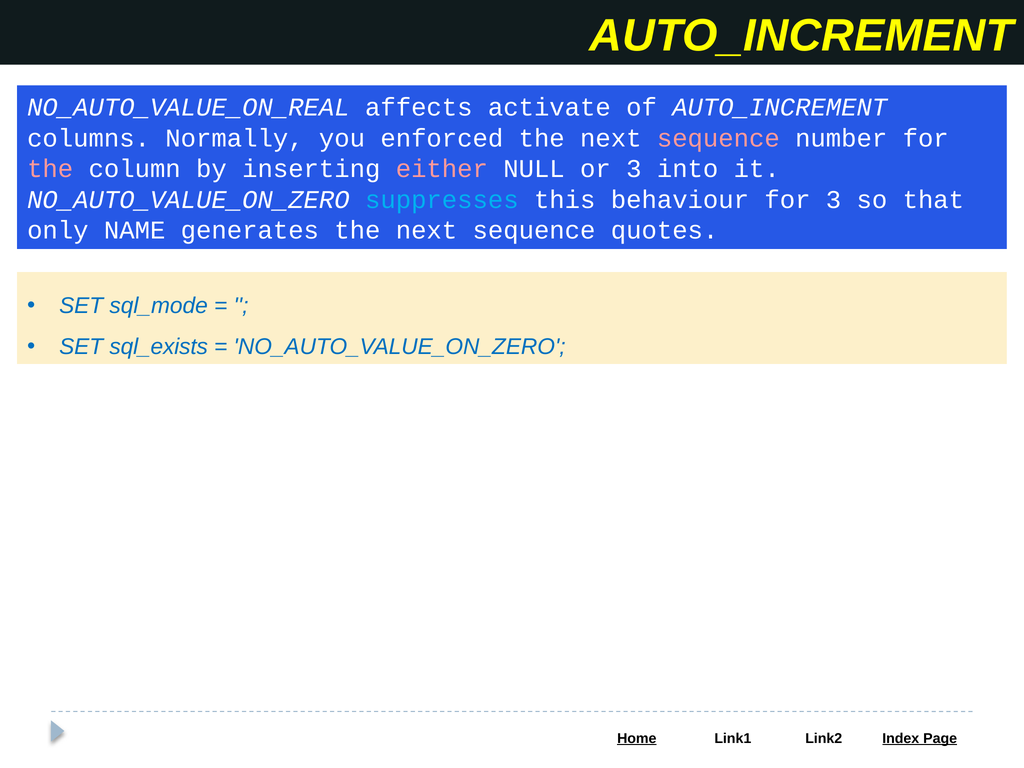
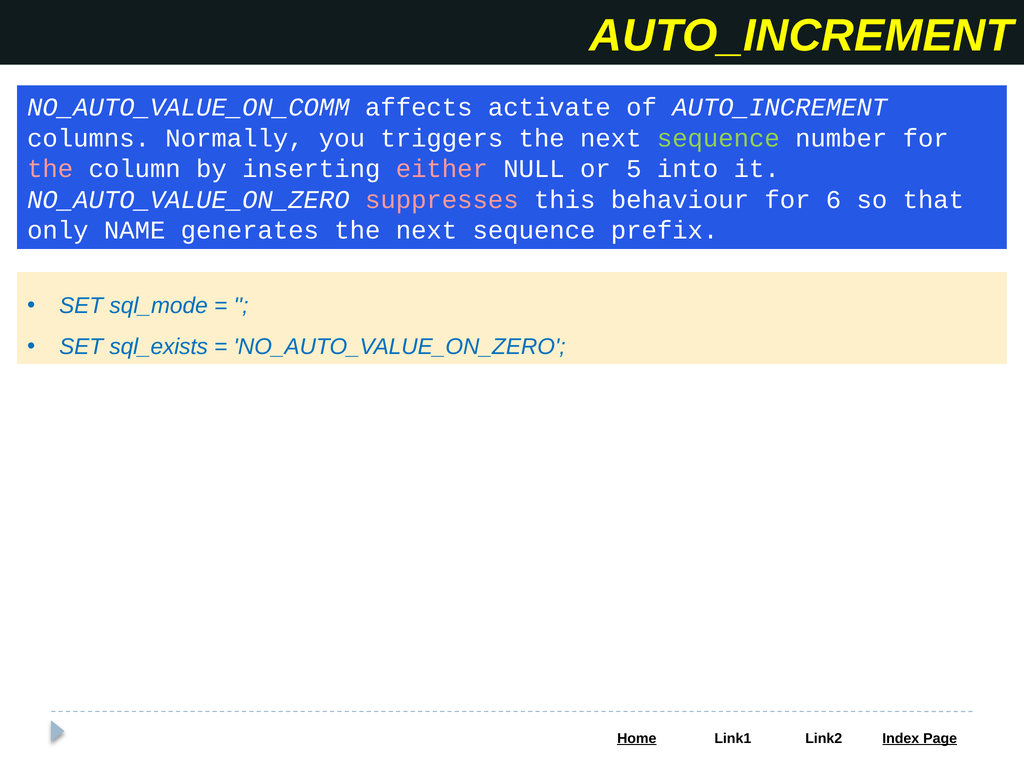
NO_AUTO_VALUE_ON_REAL: NO_AUTO_VALUE_ON_REAL -> NO_AUTO_VALUE_ON_COMM (188, 107)
enforced: enforced -> triggers (442, 138)
sequence colour: pink -> light green (718, 138)
or 3: 3 -> 5 (634, 169)
suppresses colour: light blue -> pink (442, 200)
for 3: 3 -> 6 (834, 200)
quotes: quotes -> prefix (665, 230)
